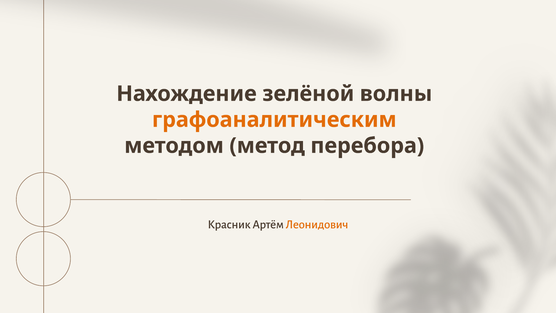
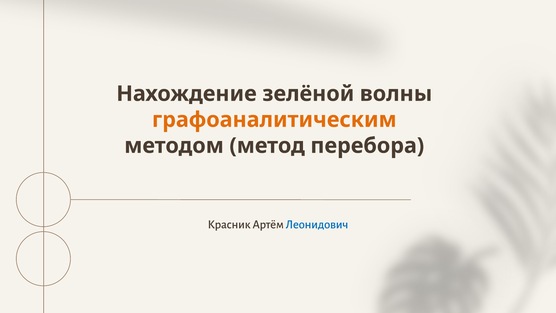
Леонидович colour: orange -> blue (317, 224)
